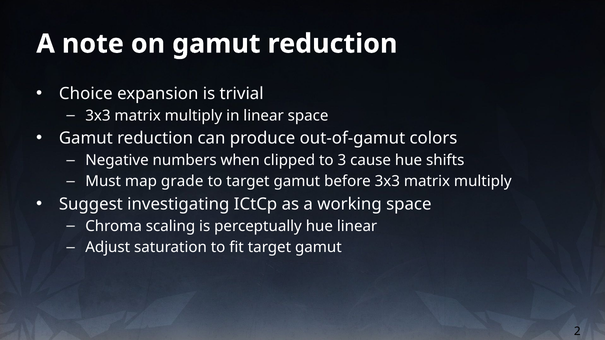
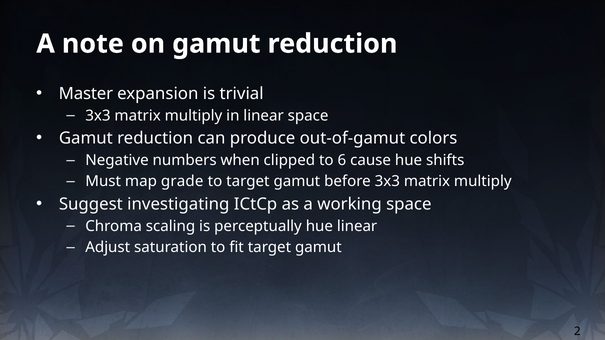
Choice: Choice -> Master (86, 94)
3: 3 -> 6 (342, 160)
